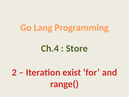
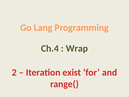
Store: Store -> Wrap (77, 48)
